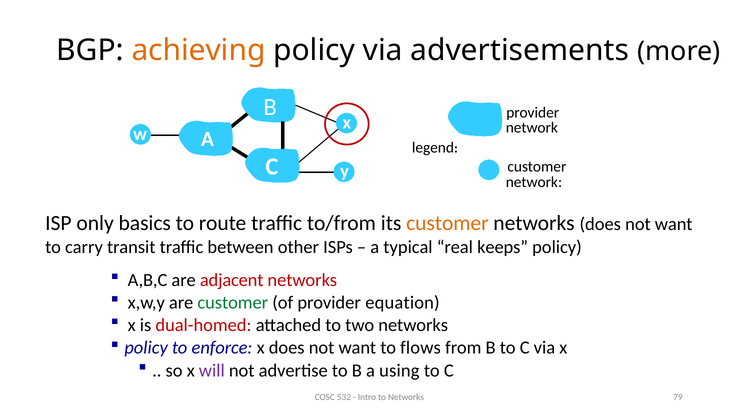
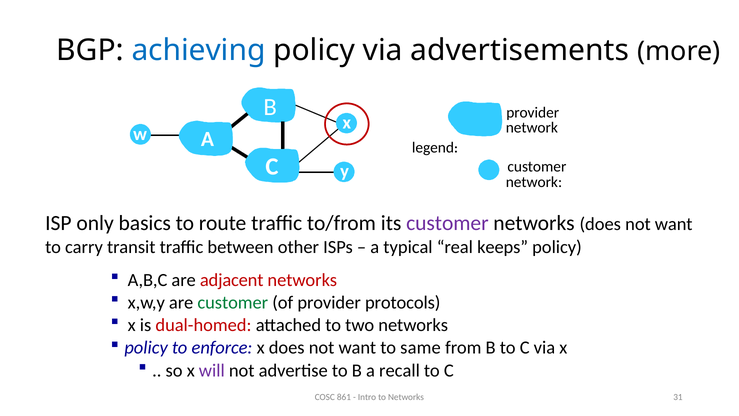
achieving colour: orange -> blue (199, 51)
customer colour: orange -> purple (447, 223)
equation: equation -> protocols (403, 303)
flows: flows -> same (421, 348)
using: using -> recall (399, 370)
532: 532 -> 861 (344, 397)
79: 79 -> 31 (678, 397)
